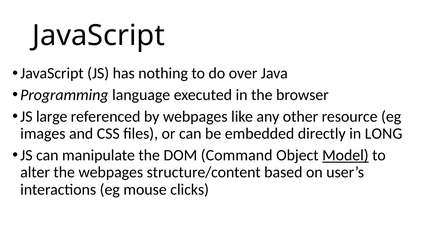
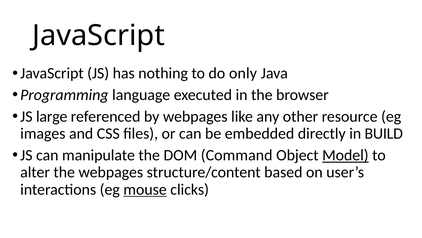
over: over -> only (243, 73)
LONG: LONG -> BUILD (384, 133)
mouse underline: none -> present (145, 189)
